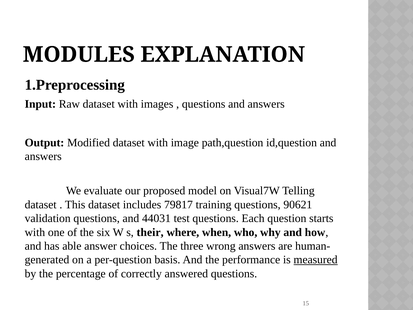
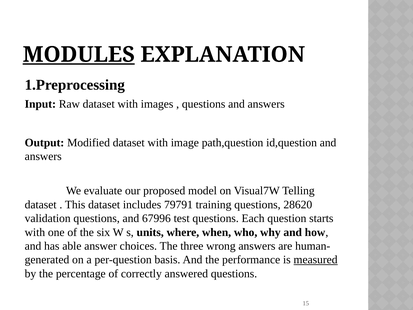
MODULES underline: none -> present (79, 55)
79817: 79817 -> 79791 (178, 204)
90621: 90621 -> 28620 (298, 204)
44031: 44031 -> 67996 (156, 218)
their: their -> units (150, 232)
